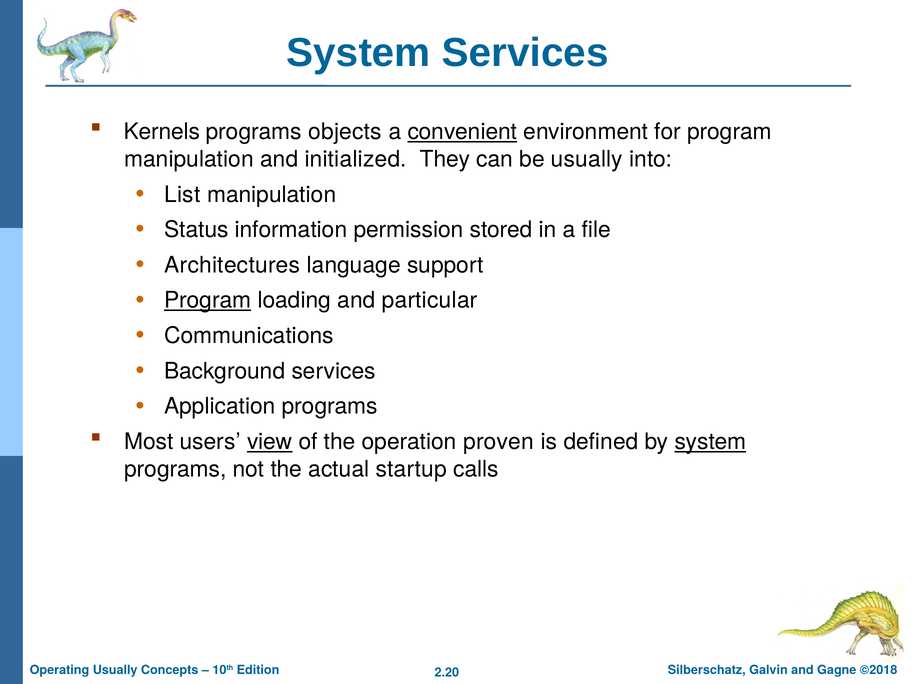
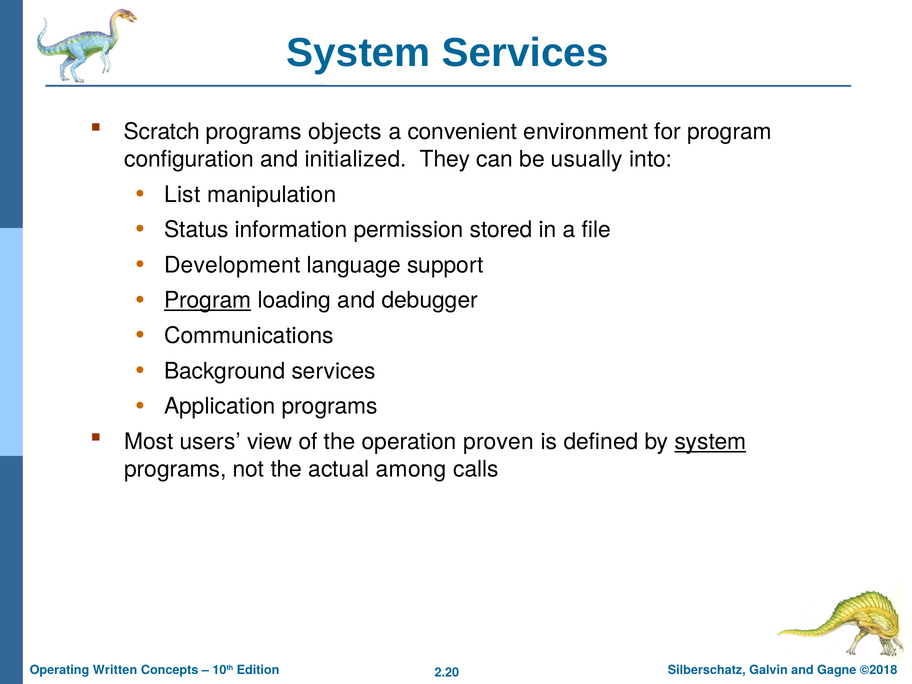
Kernels: Kernels -> Scratch (162, 132)
convenient underline: present -> none (462, 132)
manipulation: manipulation -> configuration (189, 159)
Architectures: Architectures -> Development (232, 265)
particular: particular -> debugger (430, 300)
view underline: present -> none (270, 442)
startup: startup -> among (411, 469)
Usually: Usually -> Written (115, 670)
